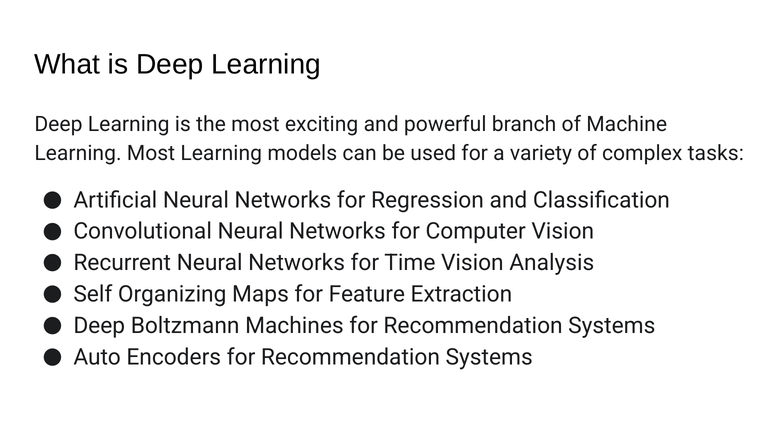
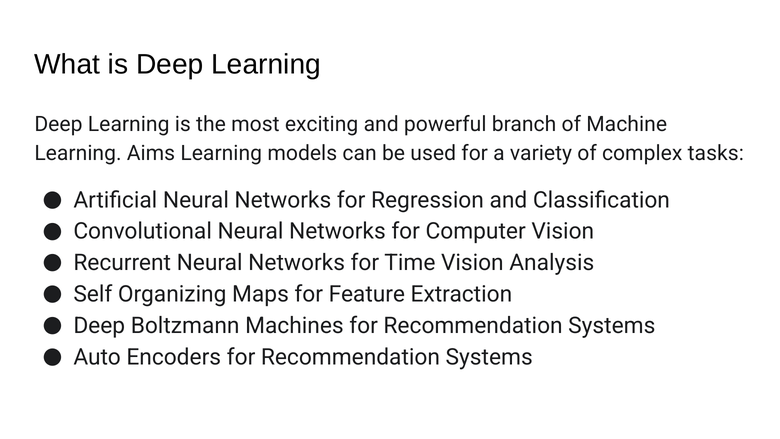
Learning Most: Most -> Aims (151, 153)
